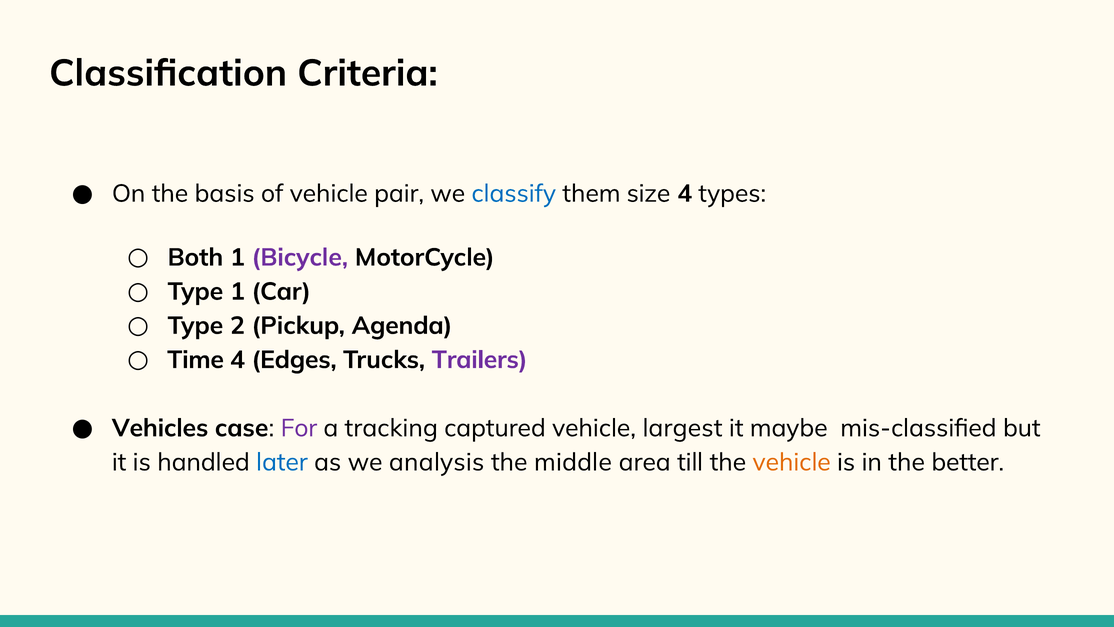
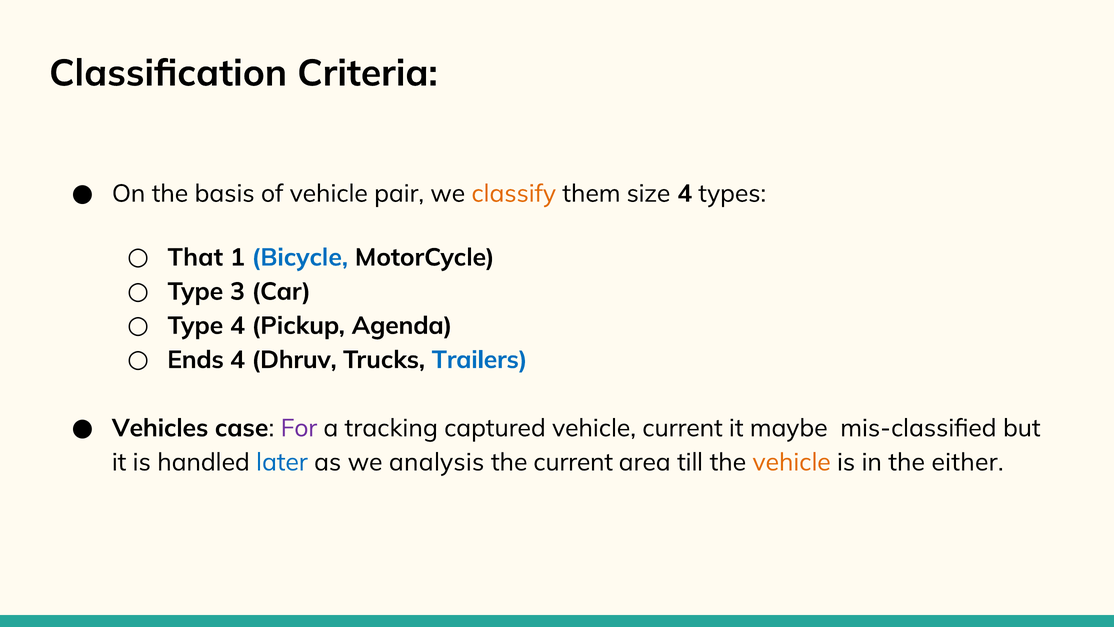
classify colour: blue -> orange (514, 193)
Both: Both -> That (195, 257)
Bicycle colour: purple -> blue (300, 257)
Type 1: 1 -> 3 (237, 291)
Type 2: 2 -> 4 (237, 326)
Time: Time -> Ends (196, 360)
Edges: Edges -> Dhruv (294, 360)
Trailers colour: purple -> blue (480, 360)
vehicle largest: largest -> current (683, 428)
the middle: middle -> current (573, 462)
better: better -> either (967, 462)
